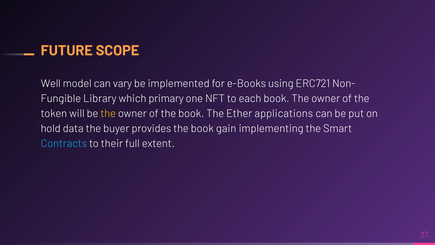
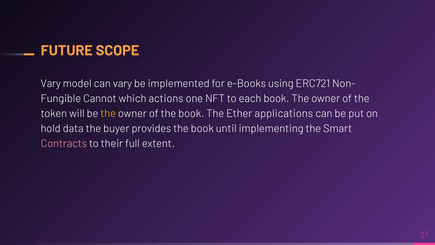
Well: Well -> Vary (51, 83)
Library: Library -> Cannot (100, 98)
primary: primary -> actions (166, 98)
gain: gain -> until (226, 128)
Contracts colour: light blue -> pink (64, 143)
